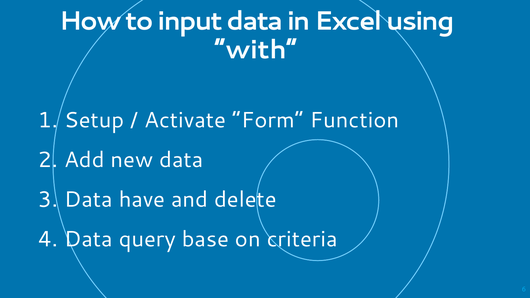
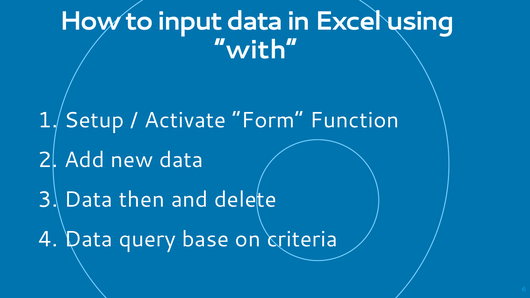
have: have -> then (142, 200)
